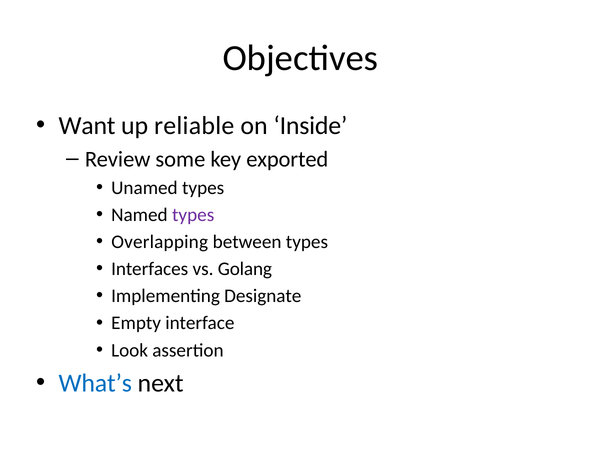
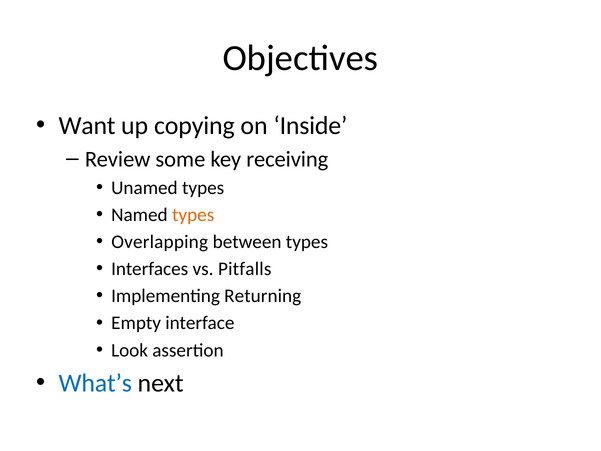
reliable: reliable -> copying (194, 126)
exported: exported -> receiving (287, 159)
types colour: purple -> orange (193, 215)
Golang: Golang -> Pitfalls (245, 269)
Designate: Designate -> Returning (263, 296)
